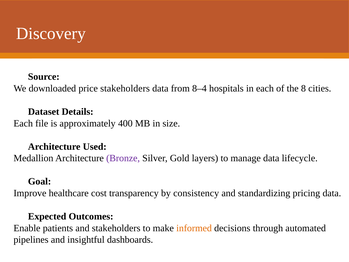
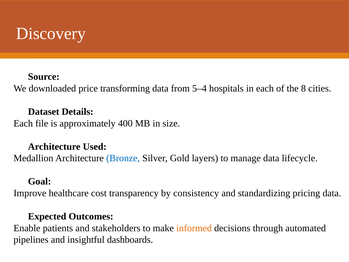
price stakeholders: stakeholders -> transforming (125, 88)
8–4: 8–4 -> 5–4 (199, 88)
Bronze colour: purple -> blue (123, 158)
